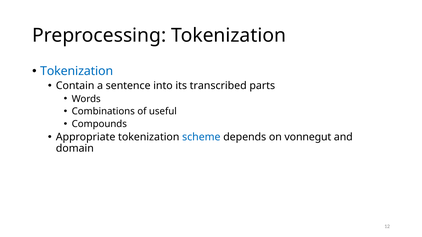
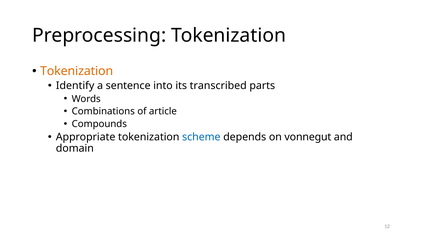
Tokenization colour: blue -> orange (77, 71)
Contain: Contain -> Identify (75, 86)
useful: useful -> article (163, 112)
